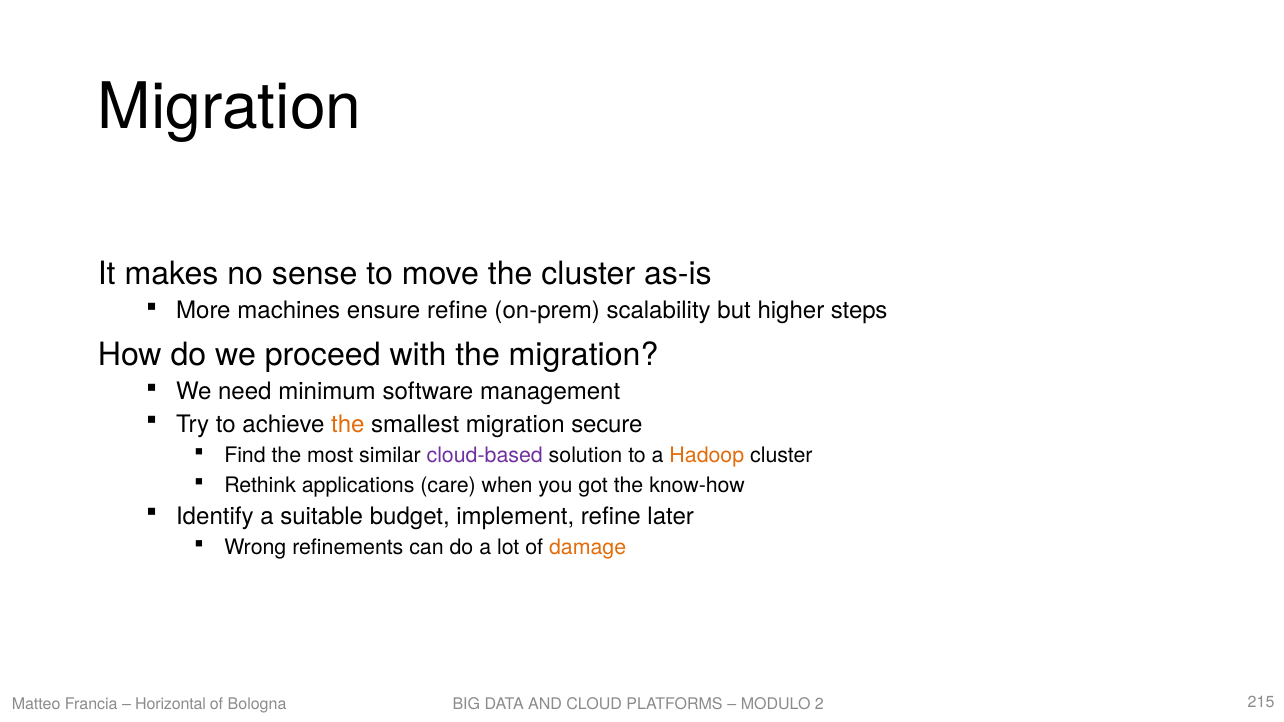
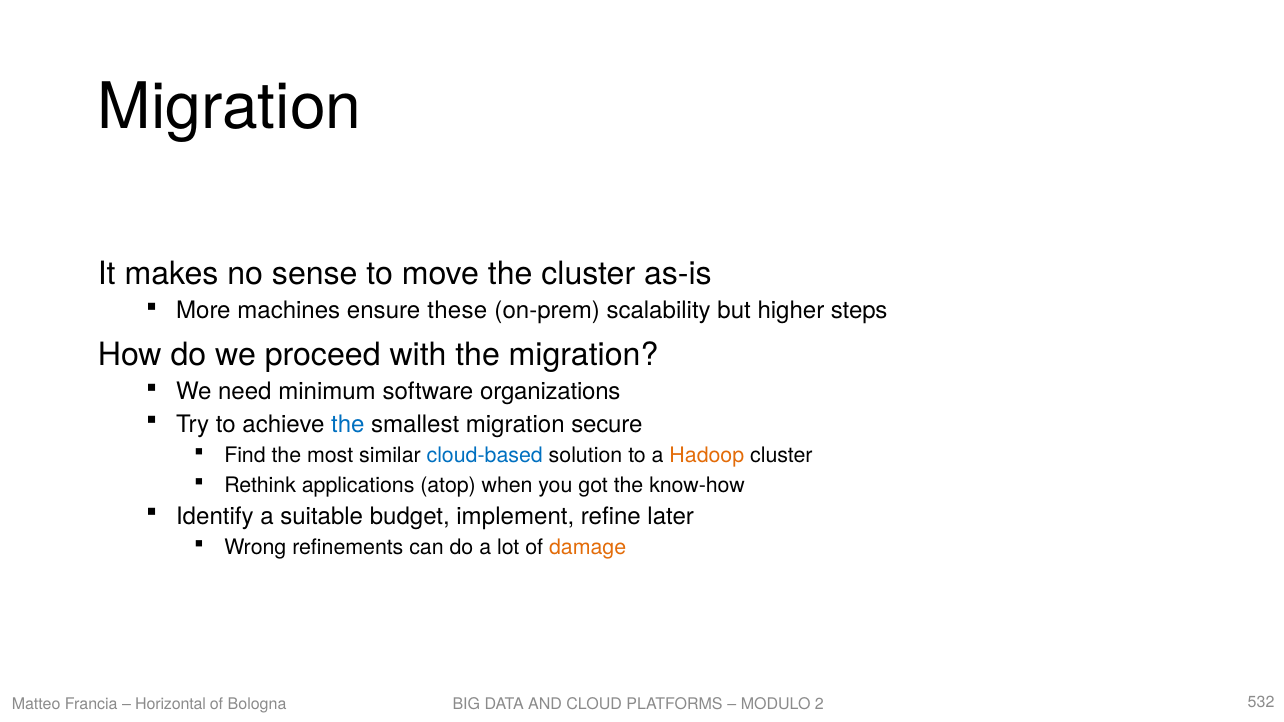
ensure refine: refine -> these (457, 311)
management: management -> organizations (550, 392)
the colour: orange -> blue (348, 424)
cloud-based colour: purple -> blue (485, 456)
care: care -> atop (448, 485)
215: 215 -> 532 (1261, 702)
